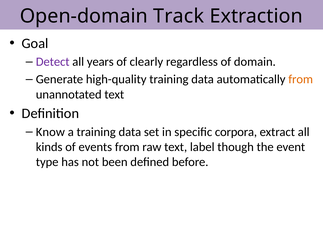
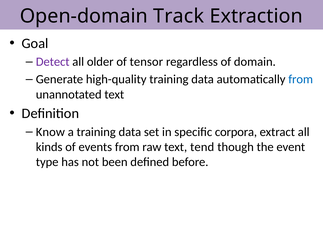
years: years -> older (100, 62)
clearly: clearly -> tensor (146, 62)
from colour: orange -> blue (301, 79)
label: label -> tend (202, 147)
